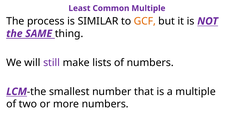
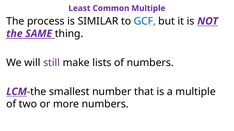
GCF colour: orange -> blue (145, 21)
